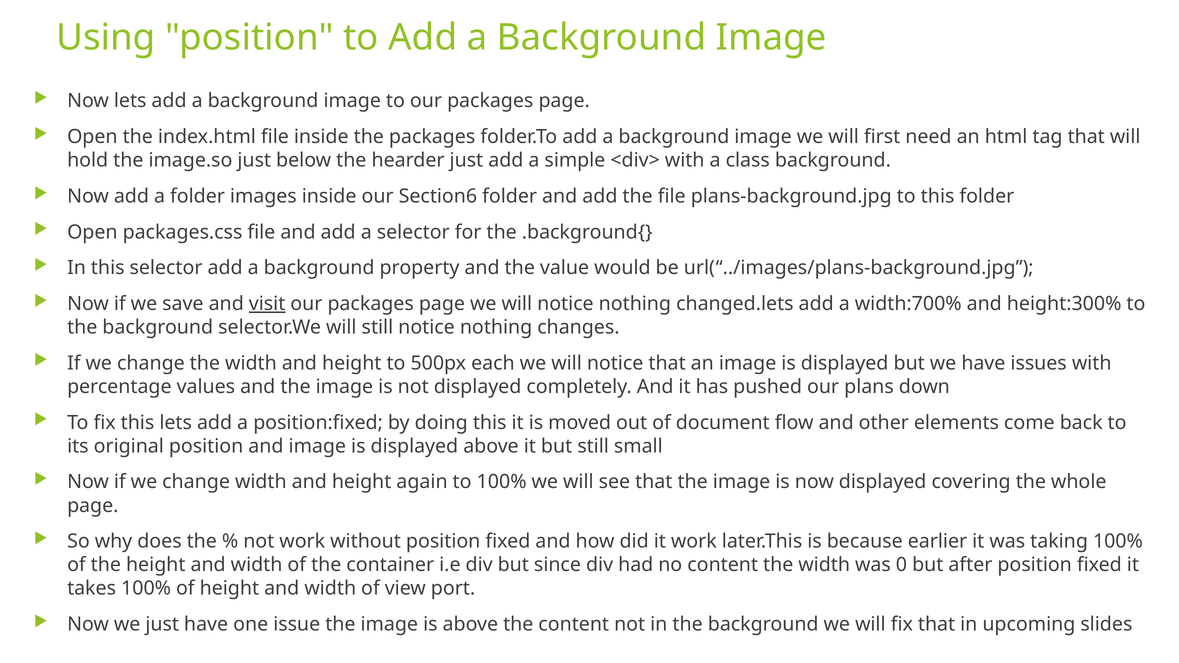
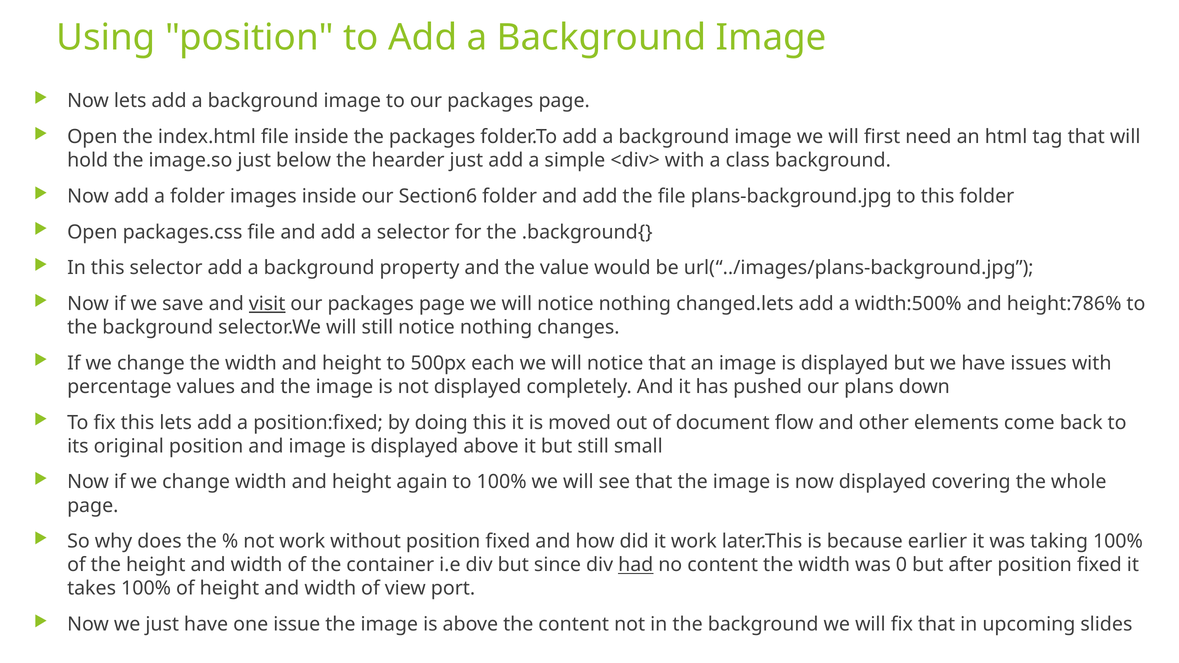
width:700%: width:700% -> width:500% (908, 304)
height:300%: height:300% -> height:786% (1064, 304)
had underline: none -> present (636, 565)
